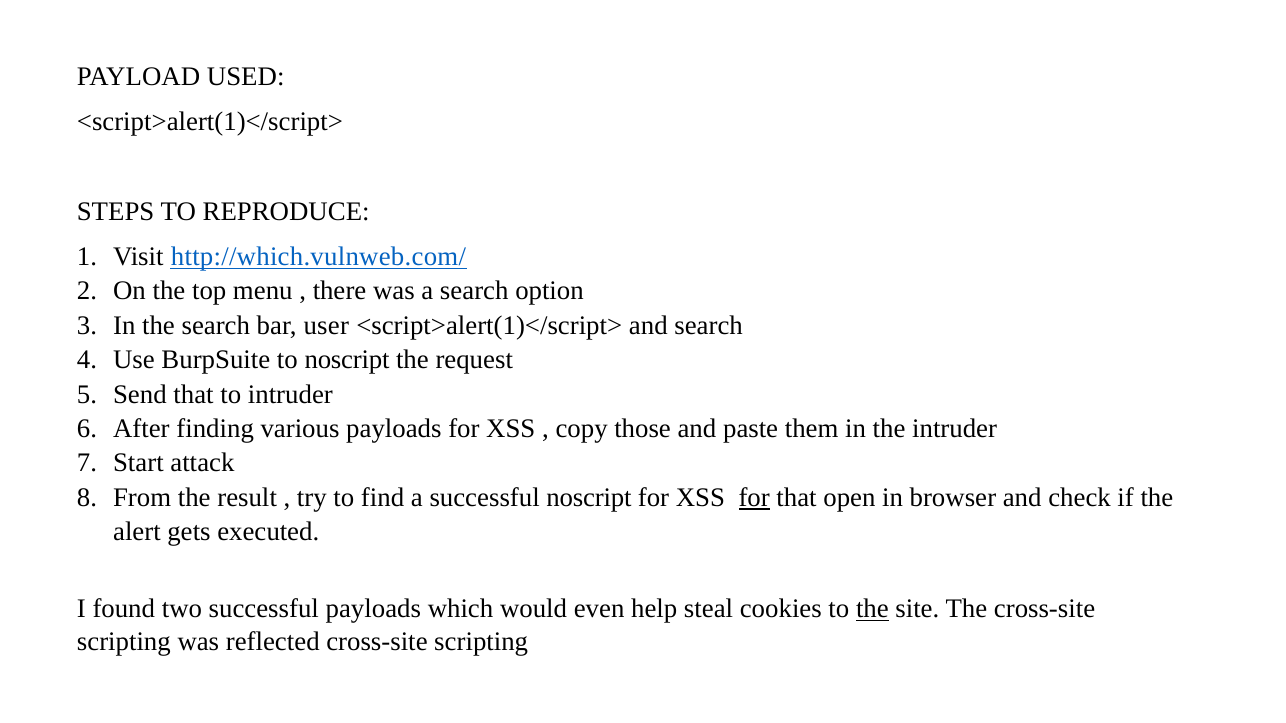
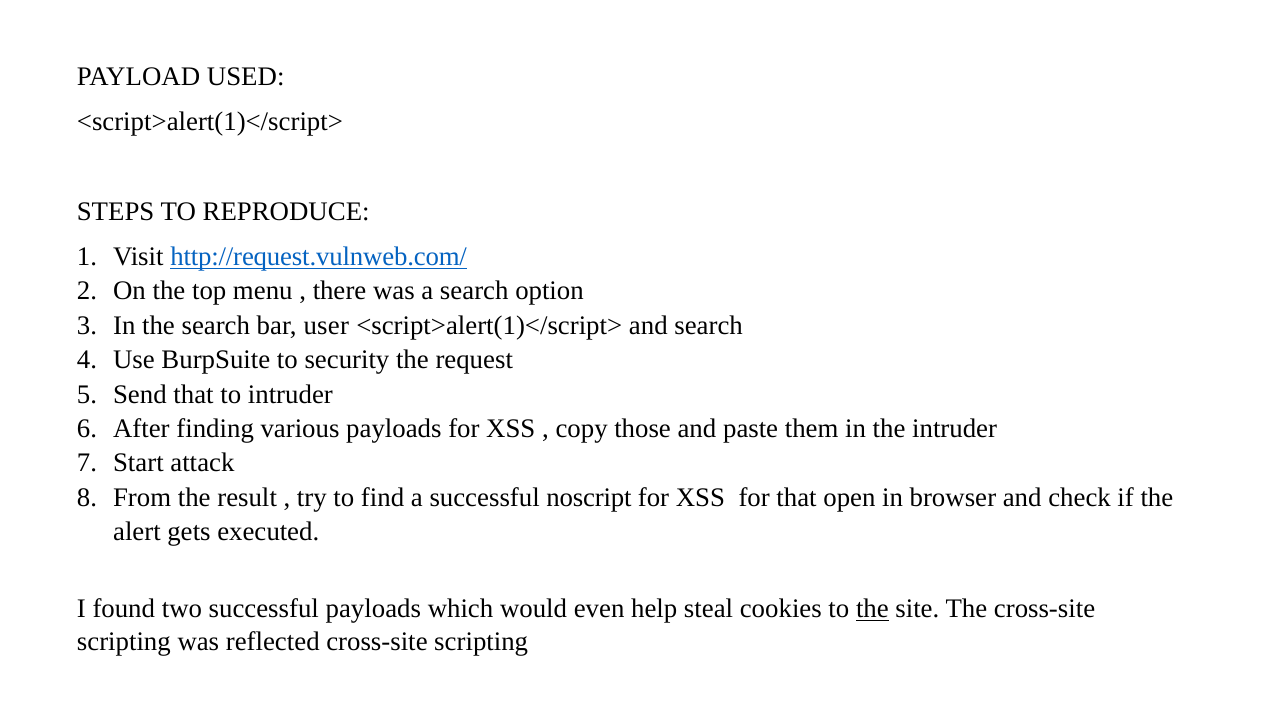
http://which.vulnweb.com/: http://which.vulnweb.com/ -> http://request.vulnweb.com/ (319, 257)
to noscript: noscript -> security (347, 360)
for underline: present -> none (754, 498)
